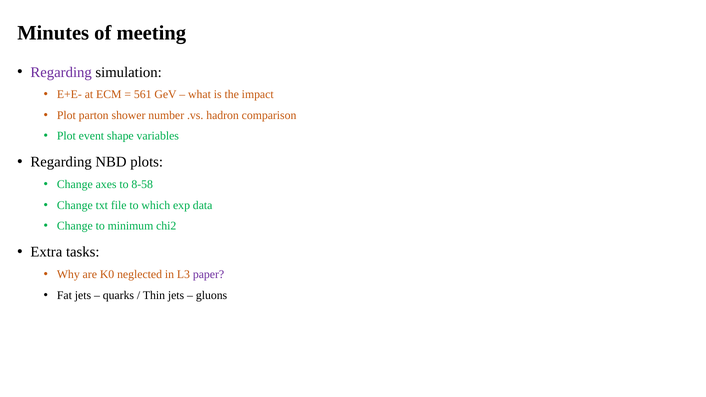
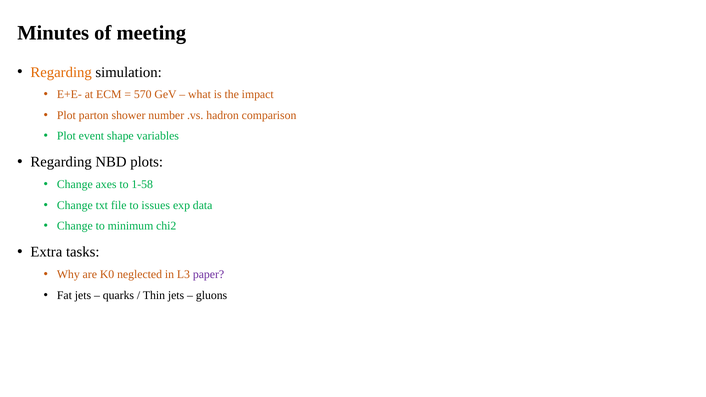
Regarding colour: purple -> orange (61, 72)
561: 561 -> 570 (143, 95)
8-58: 8-58 -> 1-58 (142, 185)
which: which -> issues (156, 205)
